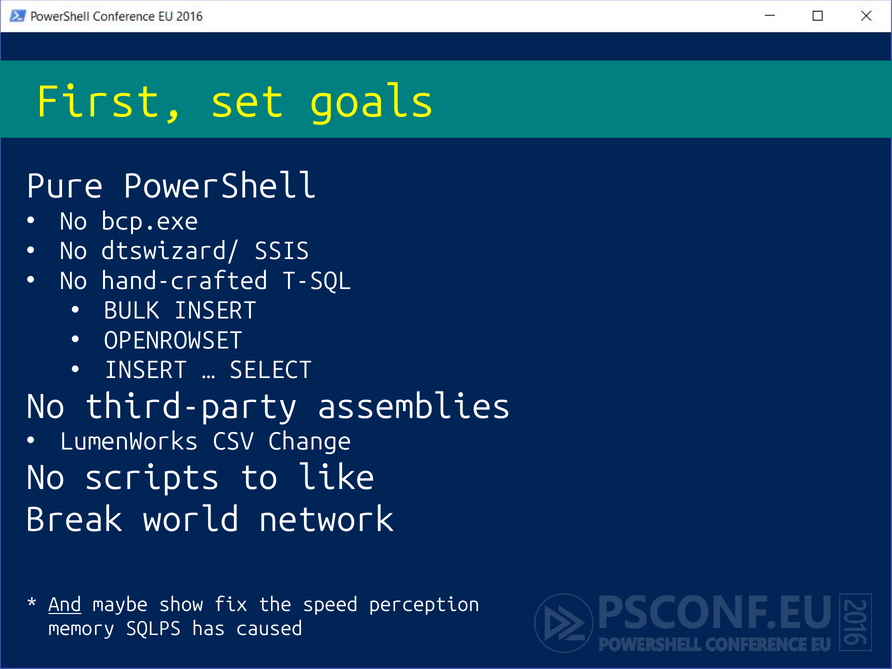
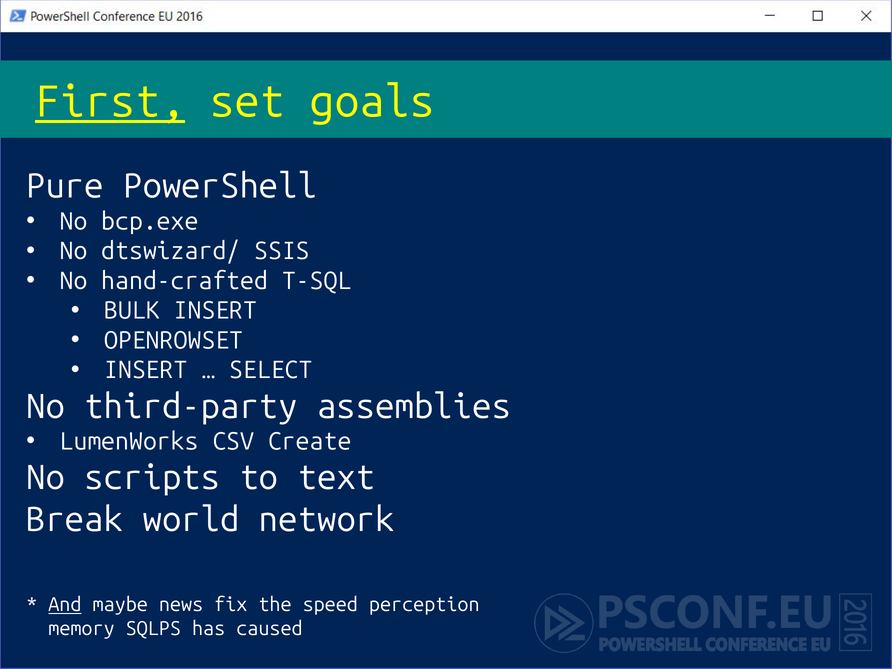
First underline: none -> present (110, 102)
Change: Change -> Create (310, 442)
like: like -> text (337, 478)
show: show -> news (181, 605)
